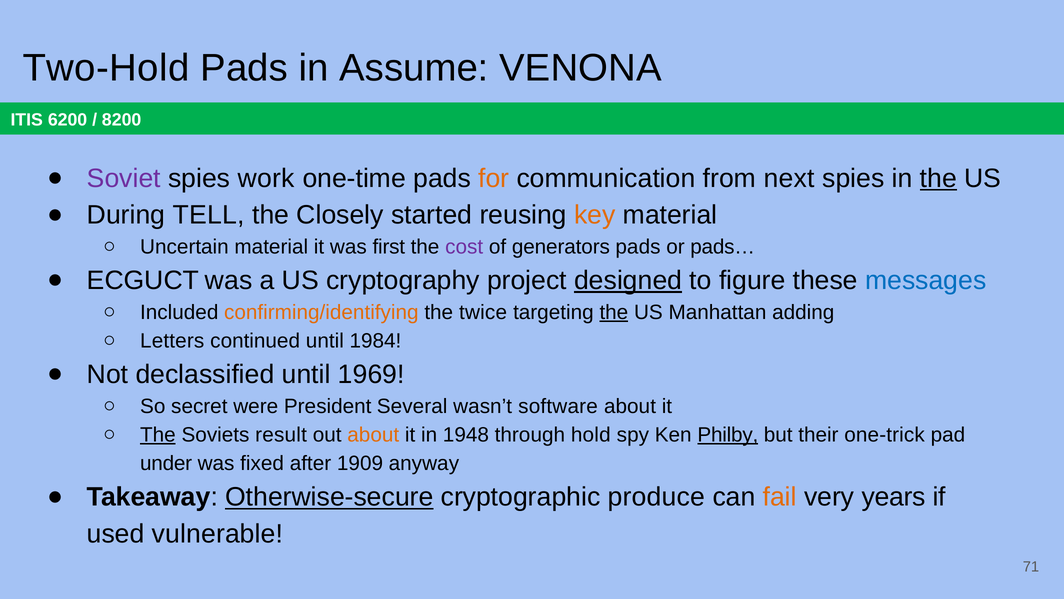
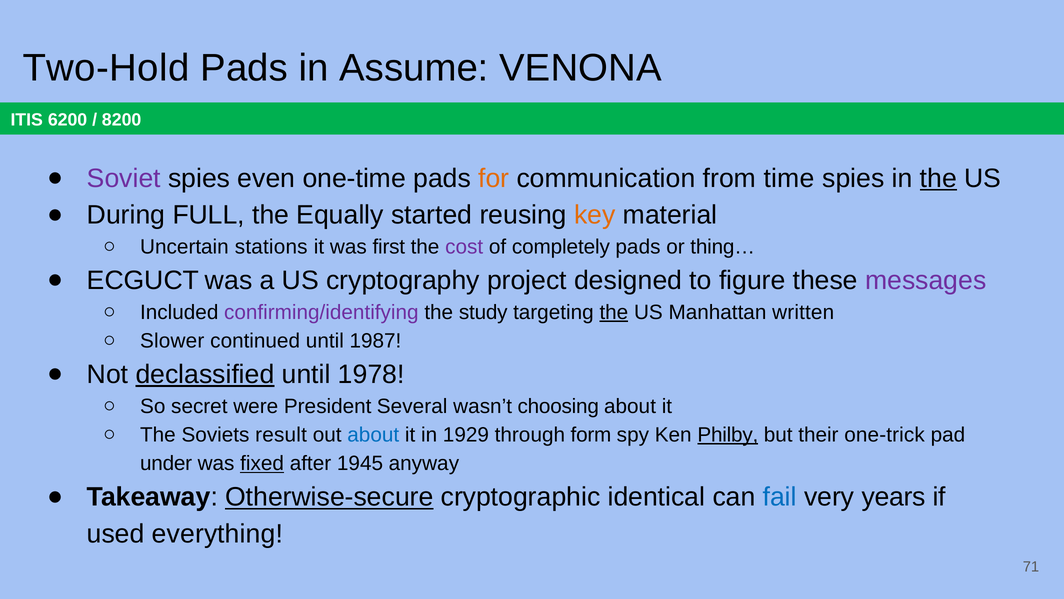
work: work -> even (266, 178)
next: next -> time (789, 178)
TELL: TELL -> FULL (209, 215)
Closely: Closely -> Equally (340, 215)
Uncertain material: material -> stations (271, 247)
generators: generators -> completely (561, 247)
pads…: pads… -> thing… (723, 247)
designed underline: present -> none (628, 280)
messages colour: blue -> purple (926, 280)
confirming/identifying colour: orange -> purple (321, 312)
twice: twice -> study (483, 312)
adding: adding -> written (803, 312)
Letters: Letters -> Slower (172, 341)
1984: 1984 -> 1987 (375, 341)
declassified underline: none -> present (205, 374)
1969: 1969 -> 1978 (371, 374)
software: software -> choosing (558, 406)
The underline: present -> none (158, 435)
about colour: orange -> blue (373, 435)
1948: 1948 -> 1929 (466, 435)
hold: hold -> form (591, 435)
fixed underline: none -> present (262, 463)
1909: 1909 -> 1945 (360, 463)
produce: produce -> identical (656, 497)
fail colour: orange -> blue (780, 497)
vulnerable: vulnerable -> everything (217, 533)
